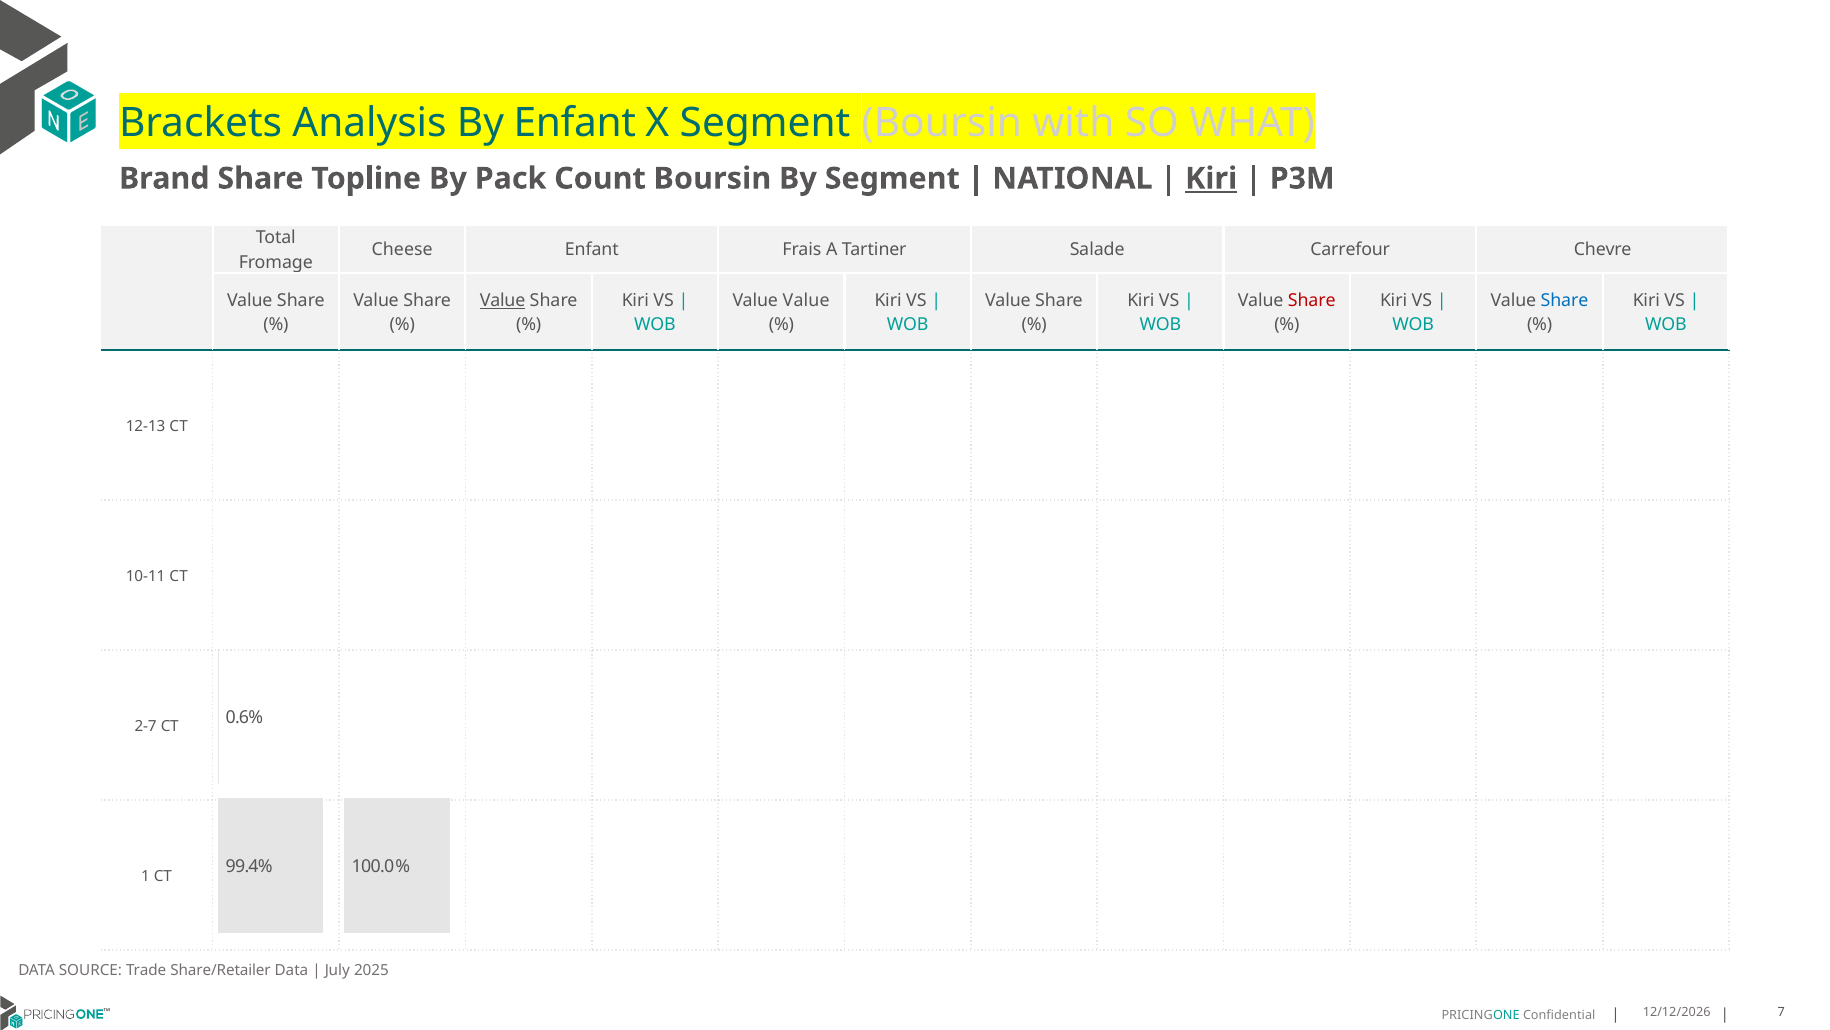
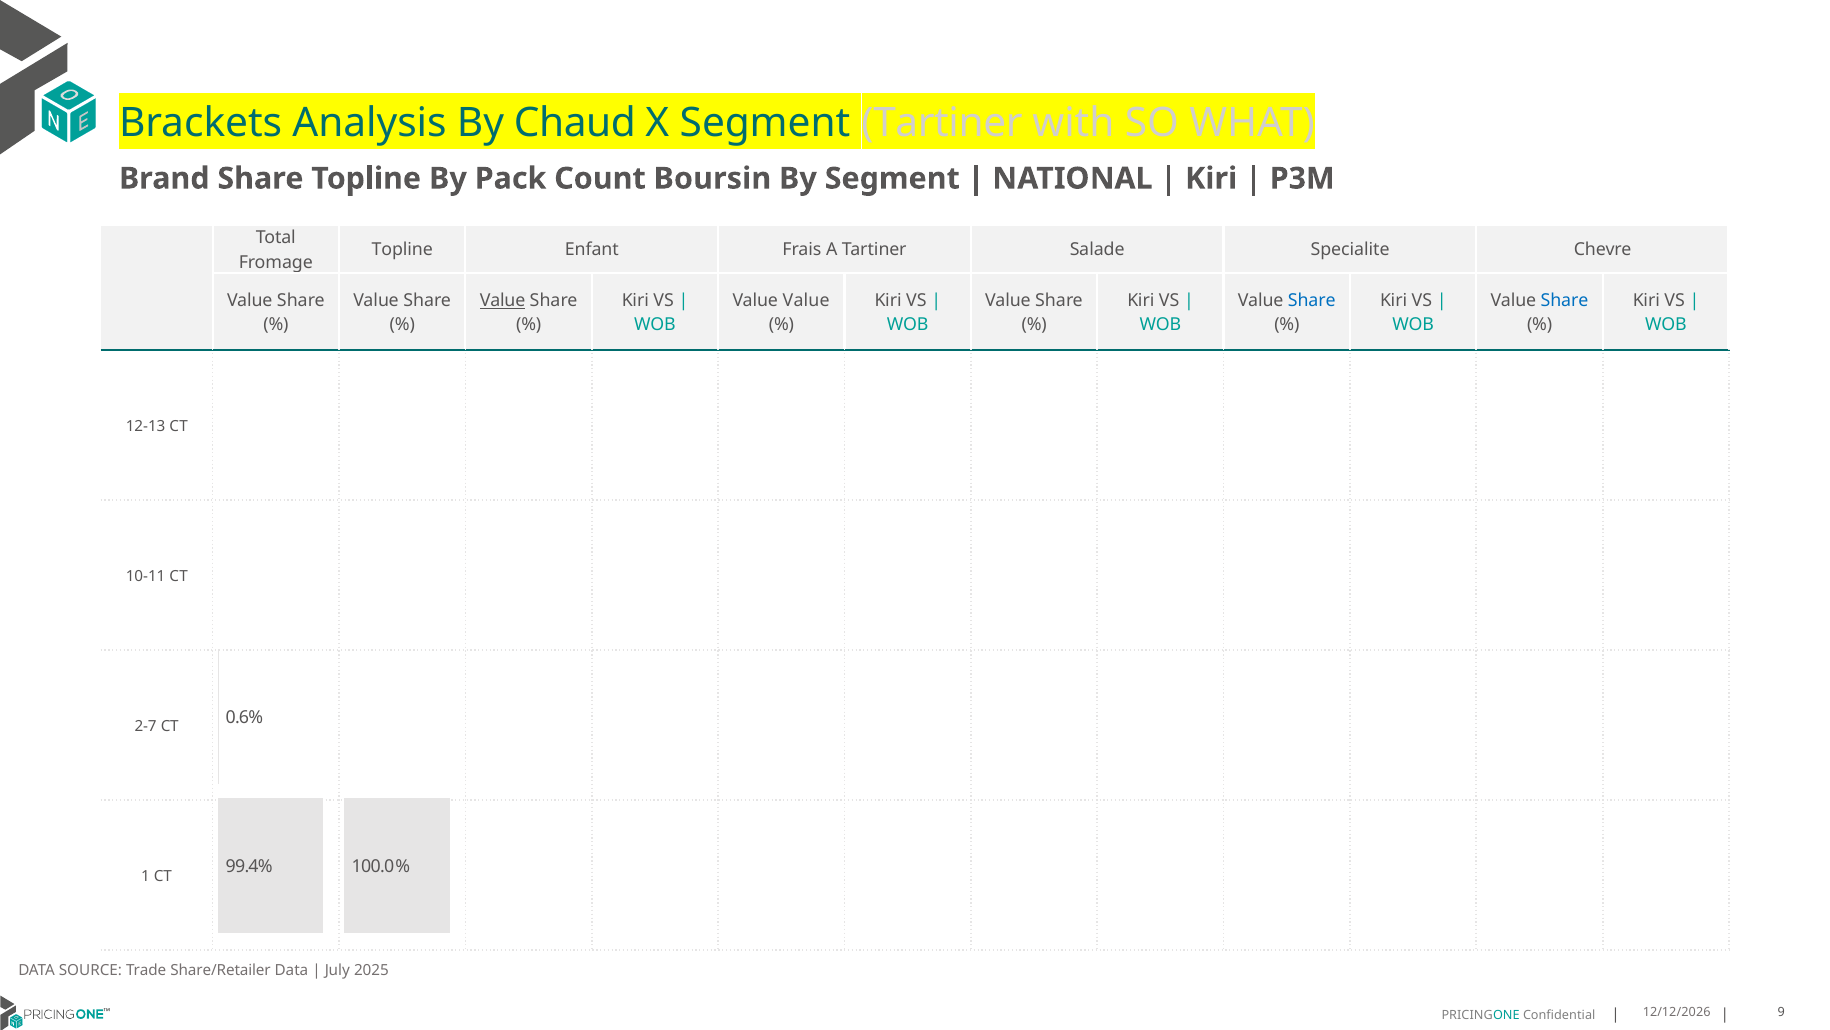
By Enfant: Enfant -> Chaud (575, 123)
Segment Boursin: Boursin -> Tartiner (942, 123)
Kiri underline: present -> none (1211, 178)
Cheese: Cheese -> Topline (402, 250)
Carrefour: Carrefour -> Specialite (1350, 250)
Share colour: red -> blue (1312, 300)
7: 7 -> 9 (1781, 1012)
